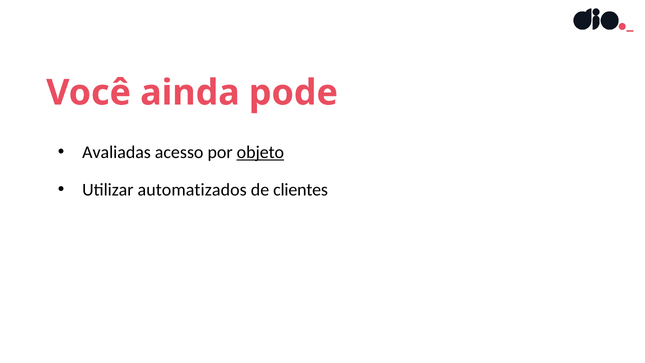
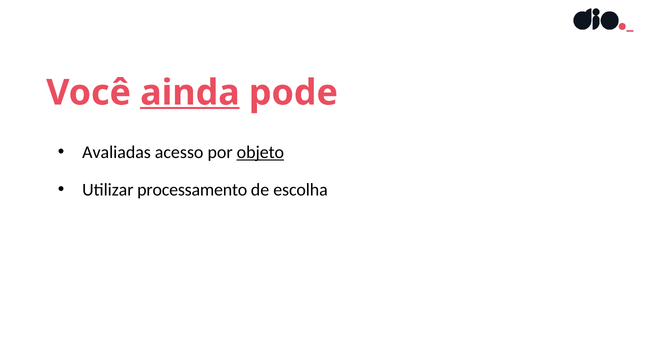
ainda underline: none -> present (190, 93)
automatizados: automatizados -> processamento (192, 190)
clientes: clientes -> escolha (301, 190)
